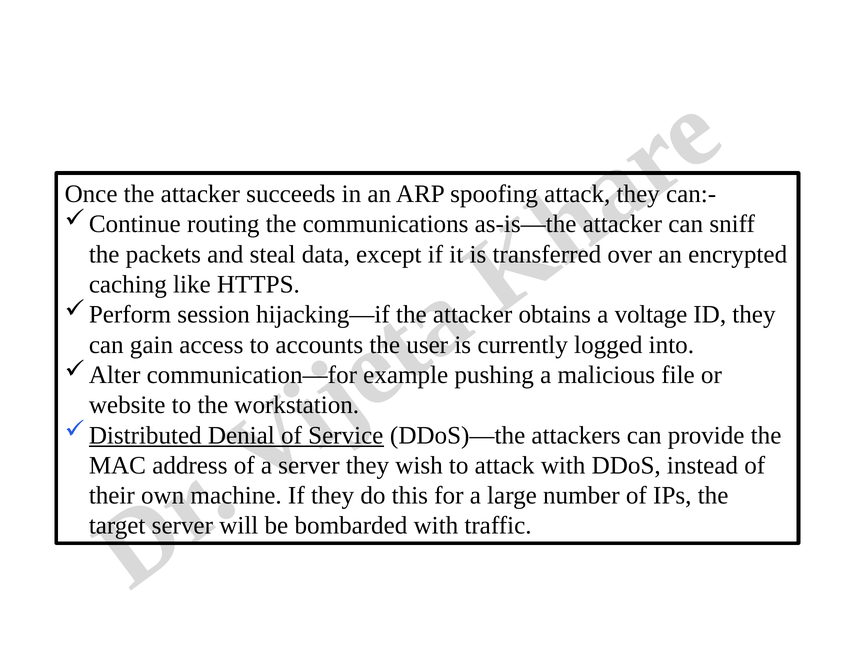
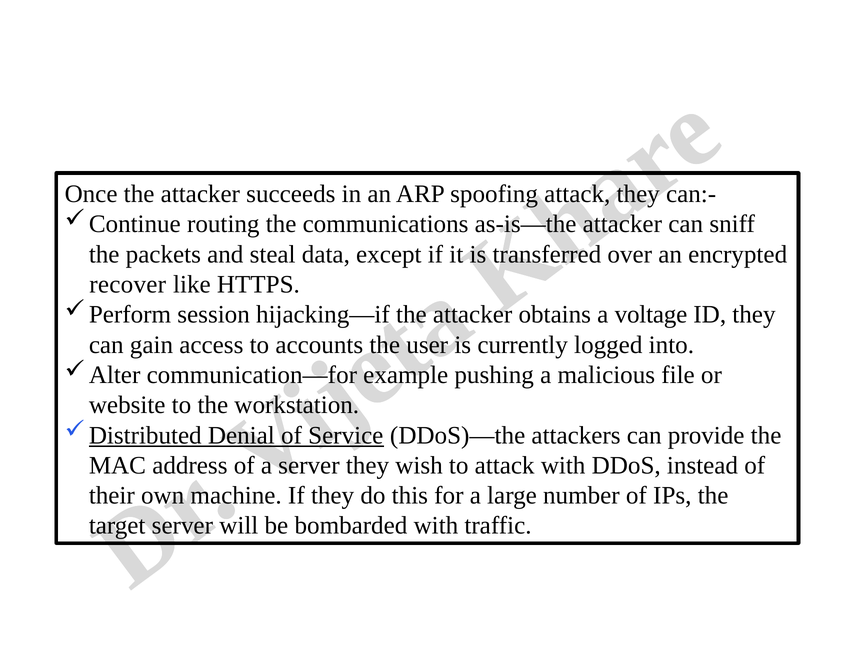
caching: caching -> recover (128, 284)
